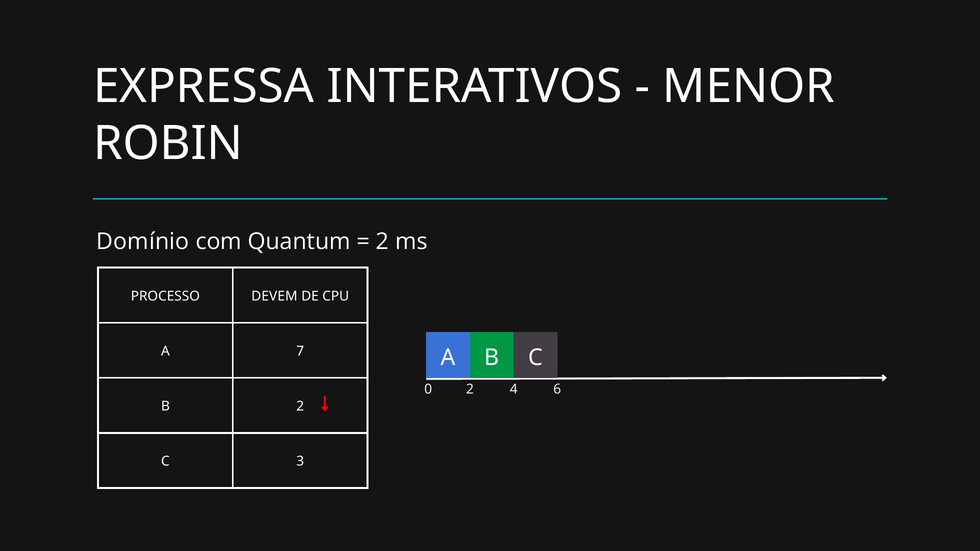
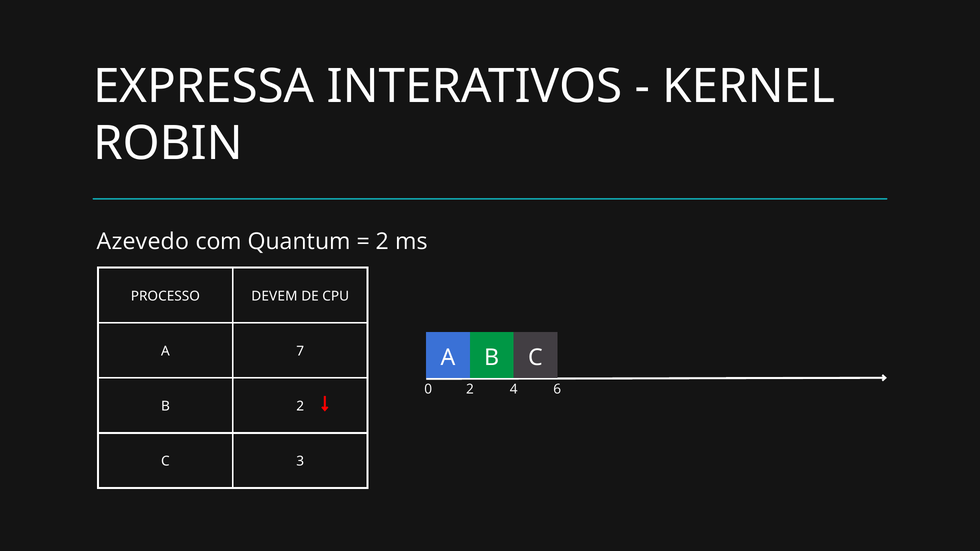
MENOR: MENOR -> KERNEL (749, 87)
Domínio: Domínio -> Azevedo (143, 242)
